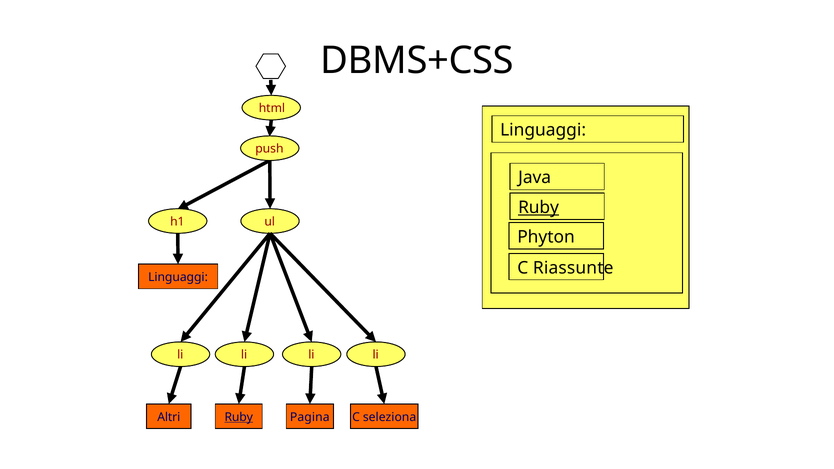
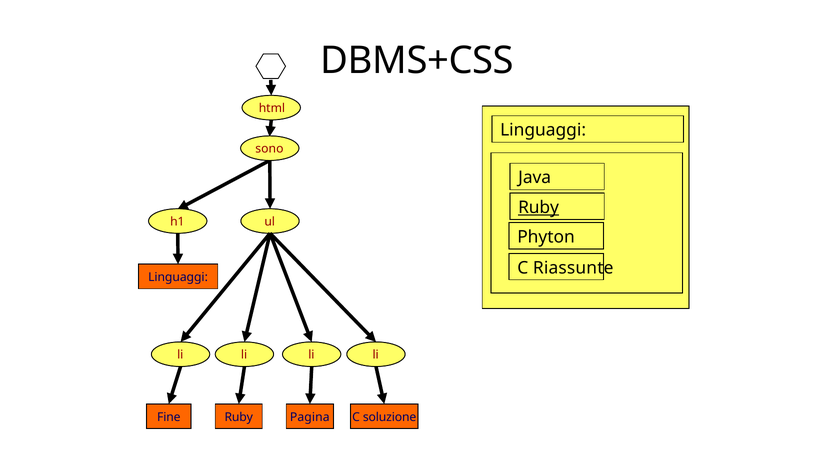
push: push -> sono (269, 149)
Altri: Altri -> Fine (169, 417)
Ruby underline: present -> none (239, 417)
seleziona: seleziona -> soluzione (390, 417)
